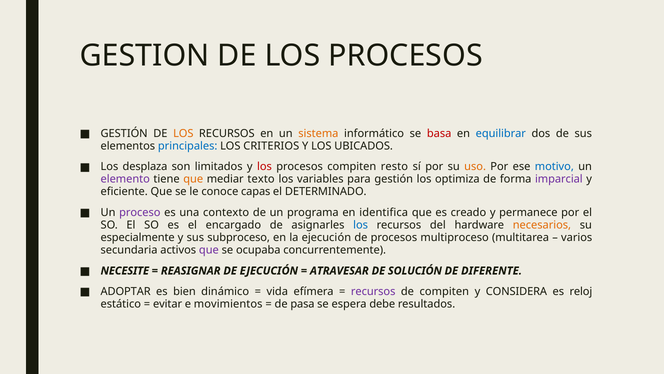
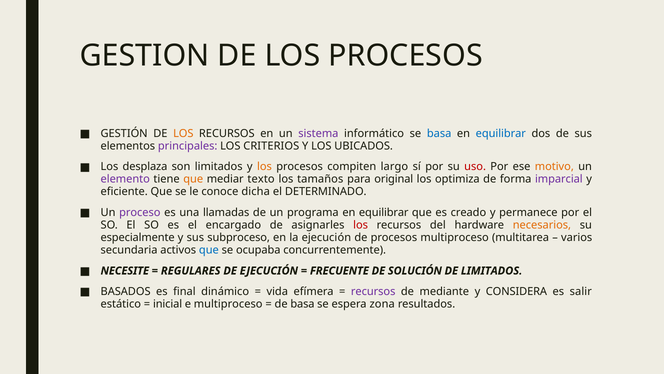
sistema colour: orange -> purple (318, 133)
basa colour: red -> blue (439, 133)
principales colour: blue -> purple (188, 146)
los colour: red -> orange (264, 167)
resto: resto -> largo (394, 167)
uso colour: orange -> red (475, 167)
motivo colour: blue -> orange (554, 167)
variables: variables -> tamaños (320, 179)
para gestión: gestión -> original (394, 179)
capas: capas -> dicha (256, 192)
contexto: contexto -> llamadas (226, 212)
programa en identifica: identifica -> equilibrar (384, 212)
los colour: blue -> red (361, 225)
que colour: purple -> blue (209, 250)
REASIGNAR: REASIGNAR -> REGULARES (191, 270)
ATRAVESAR: ATRAVESAR -> FRECUENTE (339, 270)
DE DIFERENTE: DIFERENTE -> LIMITADOS (492, 270)
ADOPTAR: ADOPTAR -> BASADOS (126, 291)
bien: bien -> final (184, 291)
de compiten: compiten -> mediante (444, 291)
reloj: reloj -> salir (581, 291)
evitar: evitar -> inicial (168, 304)
e movimientos: movimientos -> multiproceso (228, 304)
de pasa: pasa -> basa (302, 304)
debe: debe -> zona (382, 304)
